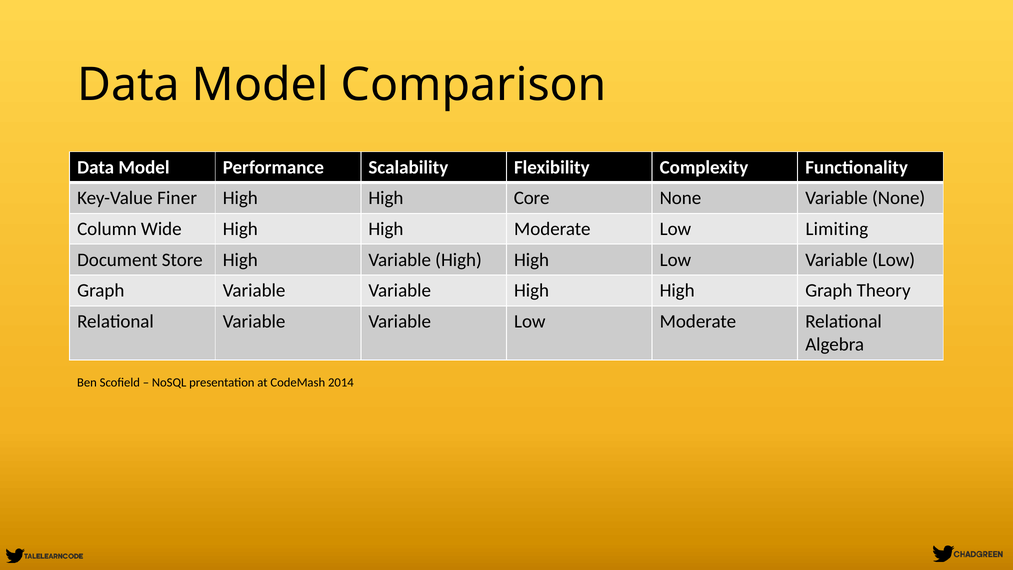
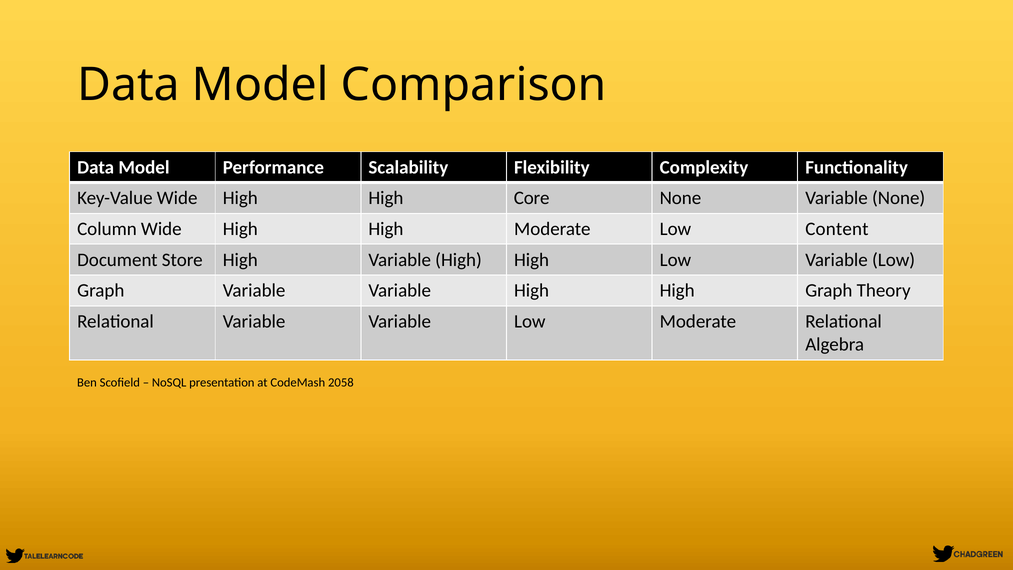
Key-Value Finer: Finer -> Wide (177, 198)
Limiting: Limiting -> Content (837, 229)
2014: 2014 -> 2058 (341, 382)
